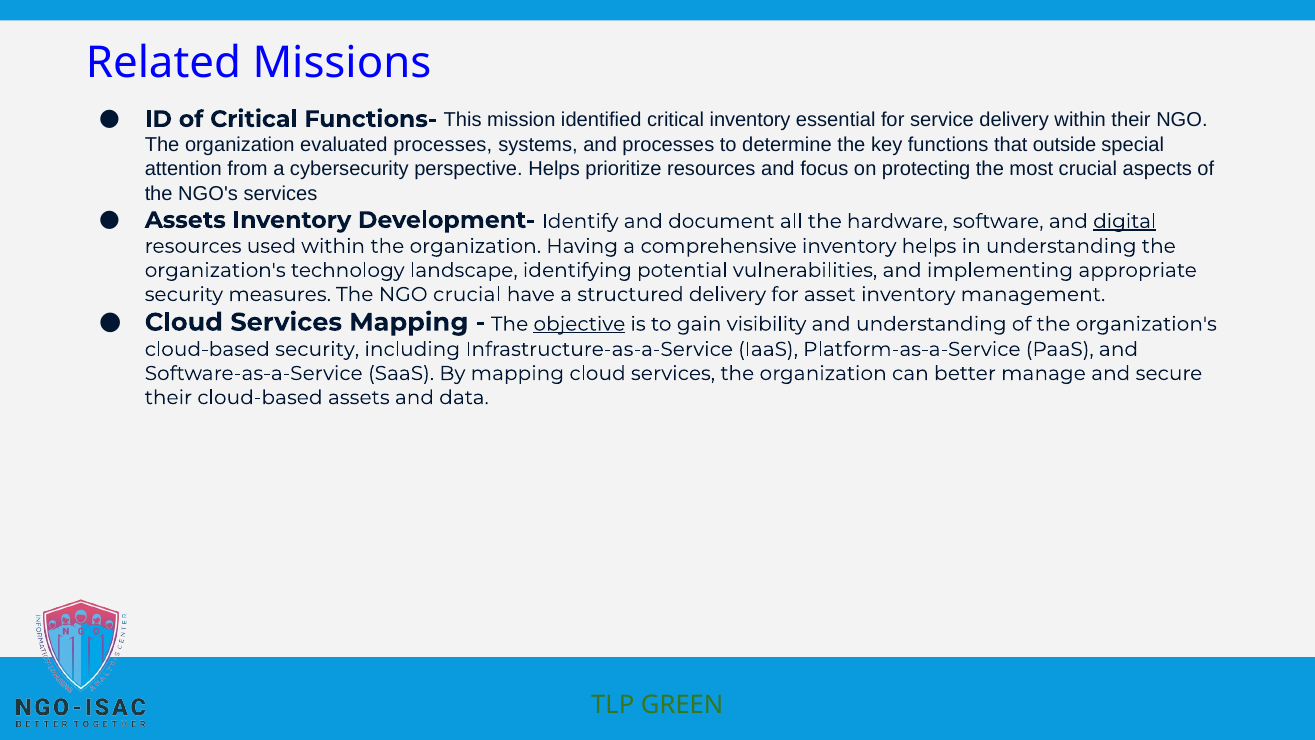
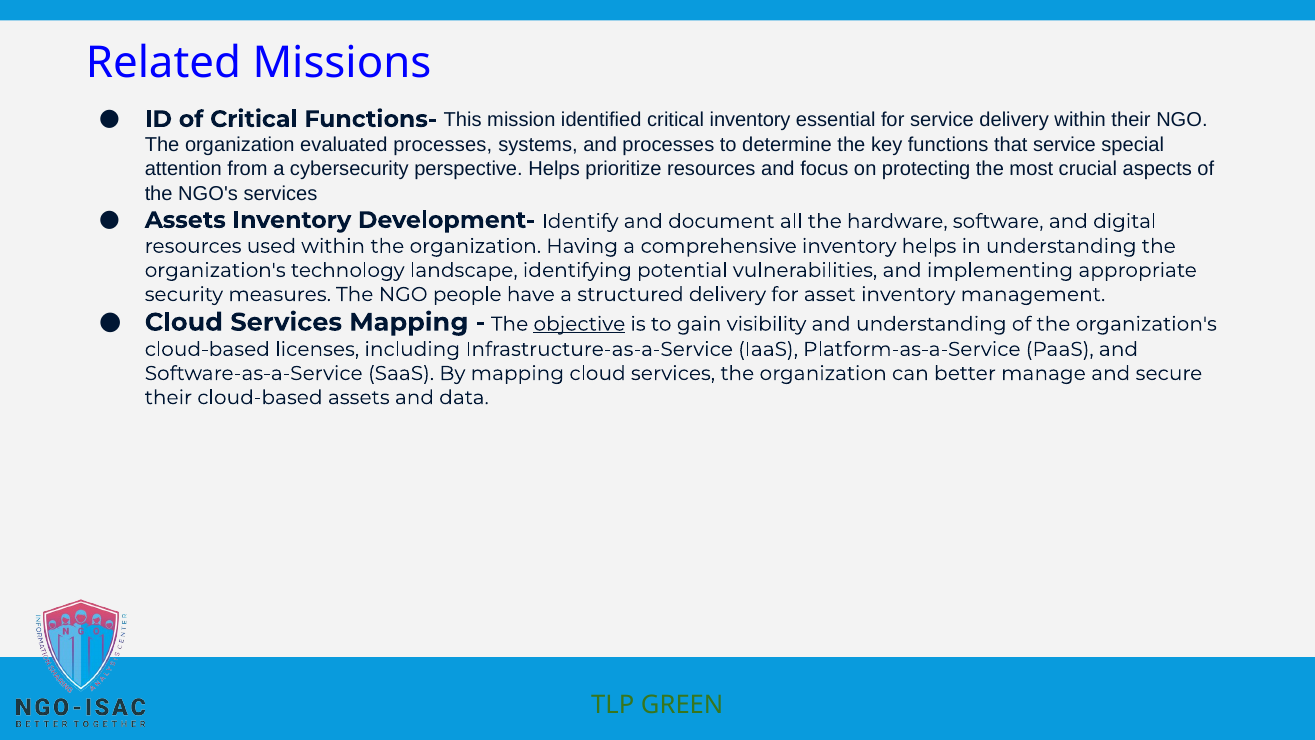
that outside: outside -> service (1064, 145)
digital underline: present -> none (1125, 221)
NGO crucial: crucial -> people (467, 294)
cloud-based security: security -> licenses (317, 349)
